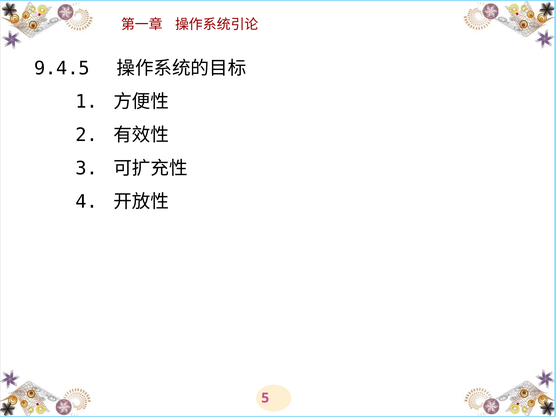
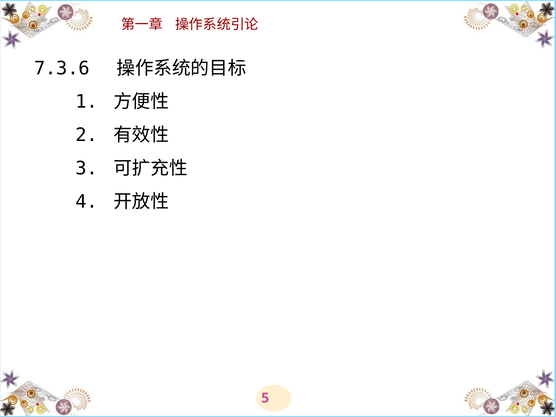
9.4.5: 9.4.5 -> 7.3.6 (62, 68)
